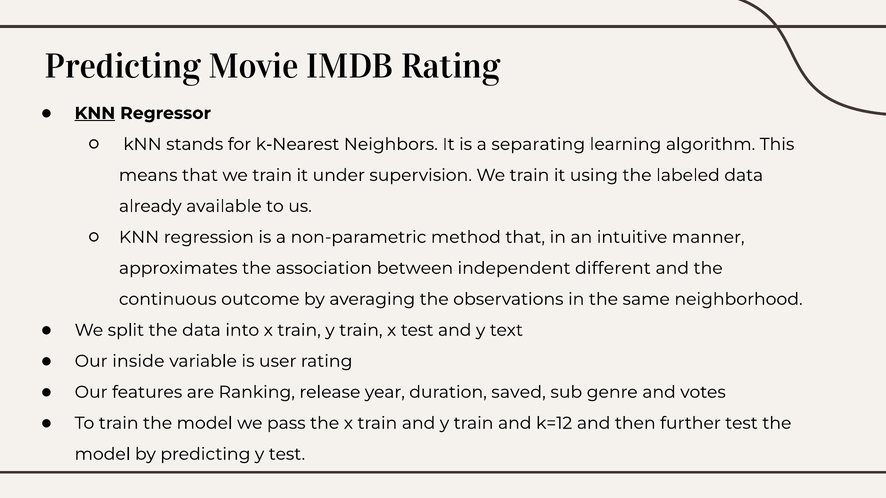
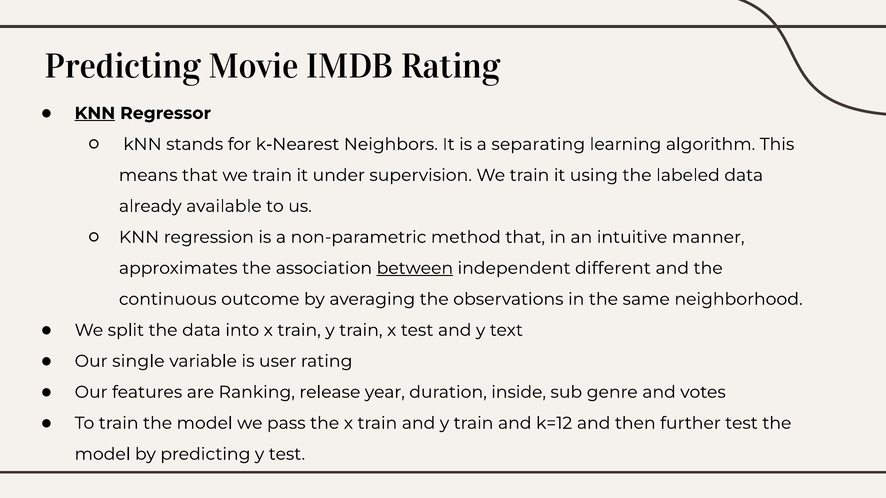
between underline: none -> present (415, 268)
inside: inside -> single (138, 361)
saved: saved -> inside (519, 392)
